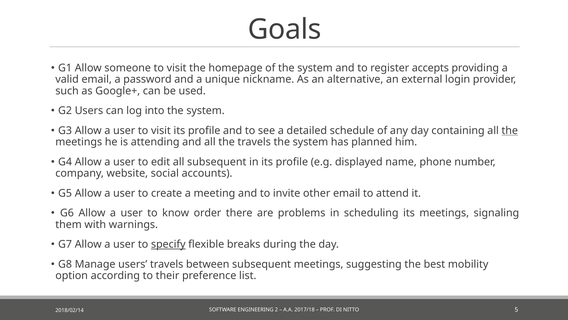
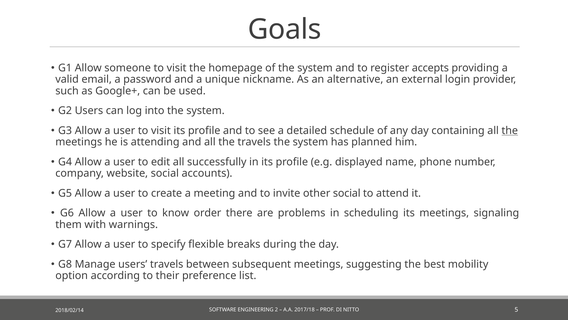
all subsequent: subsequent -> successfully (217, 162)
other email: email -> social (347, 193)
specify underline: present -> none (168, 244)
